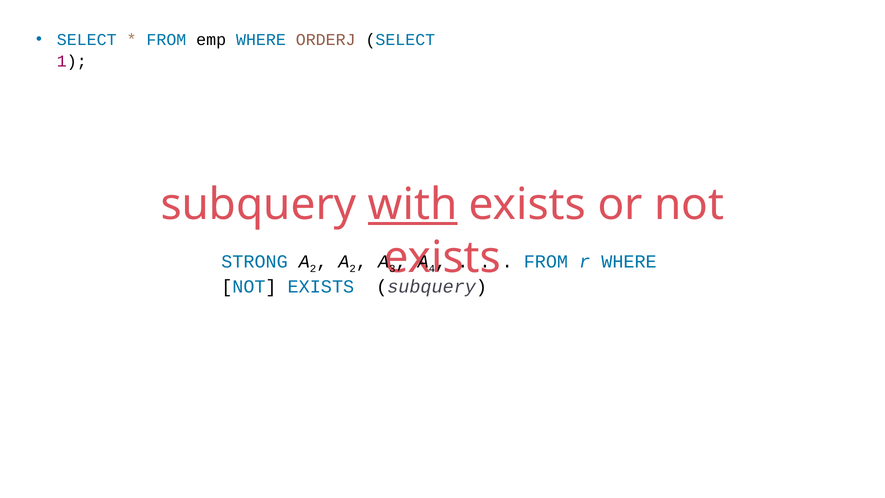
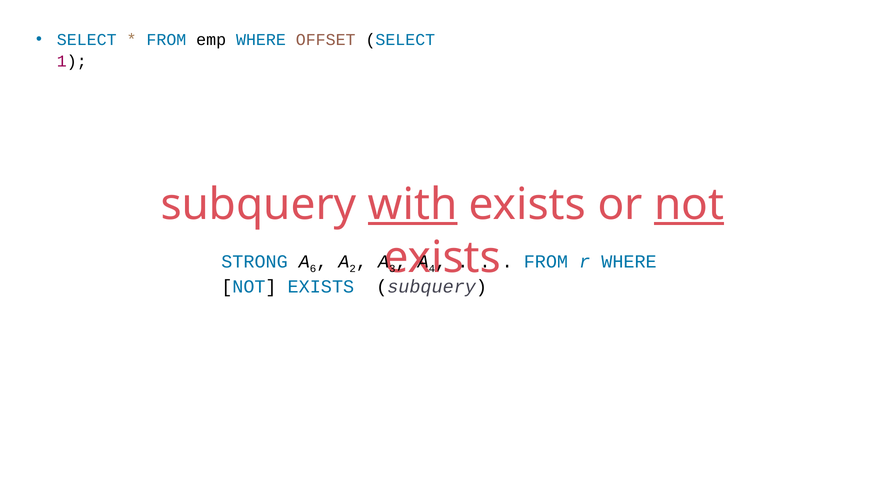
ORDERJ: ORDERJ -> OFFSET (326, 40)
not underline: none -> present (689, 204)
2: 2 -> 6 (313, 269)
